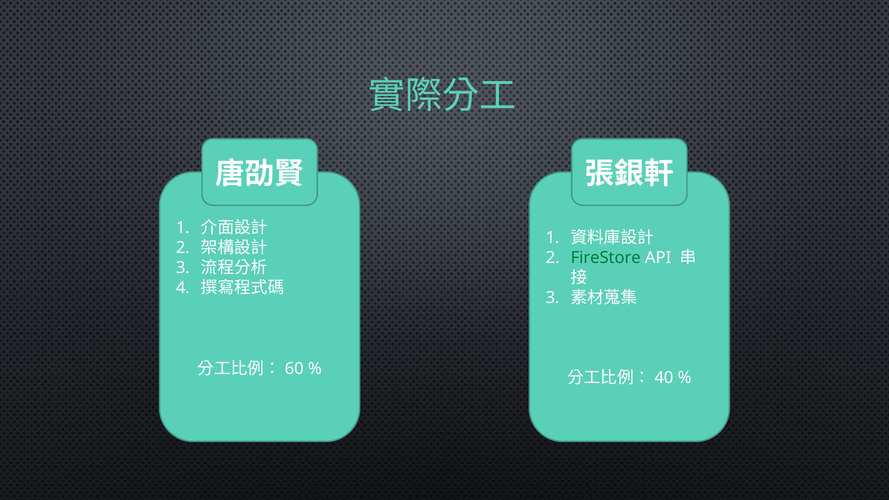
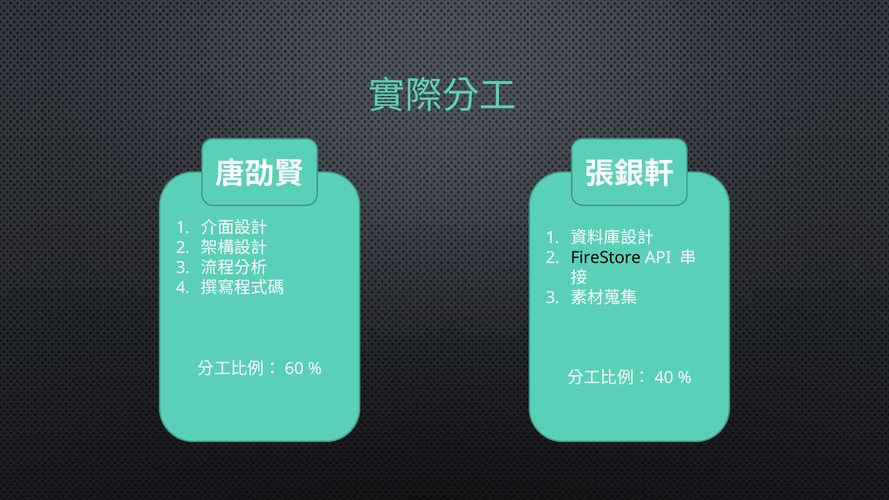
FireStore colour: green -> black (606, 258)
